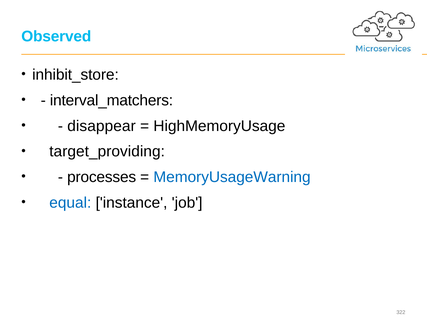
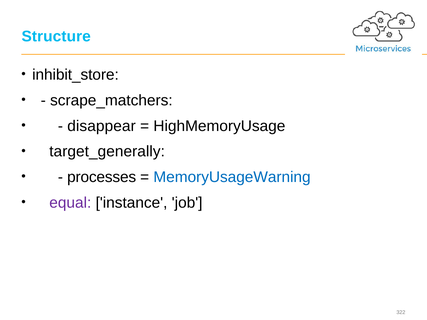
Observed: Observed -> Structure (56, 36)
interval_matchers: interval_matchers -> scrape_matchers (111, 100)
target_providing: target_providing -> target_generally (107, 152)
equal colour: blue -> purple (70, 203)
